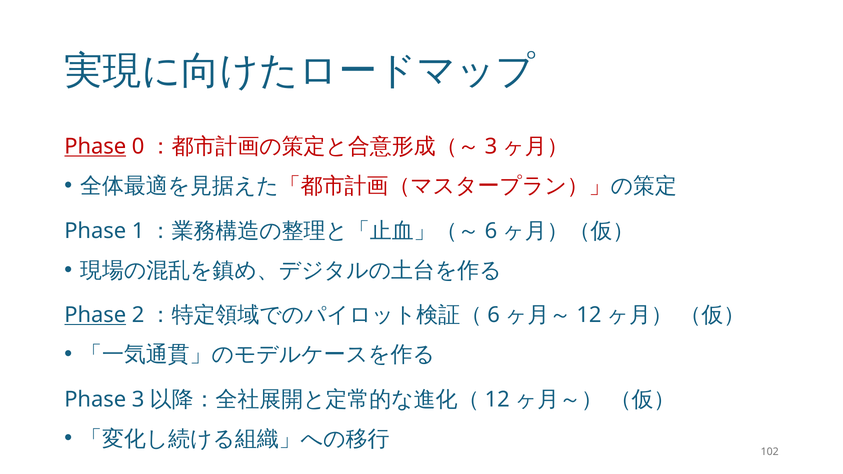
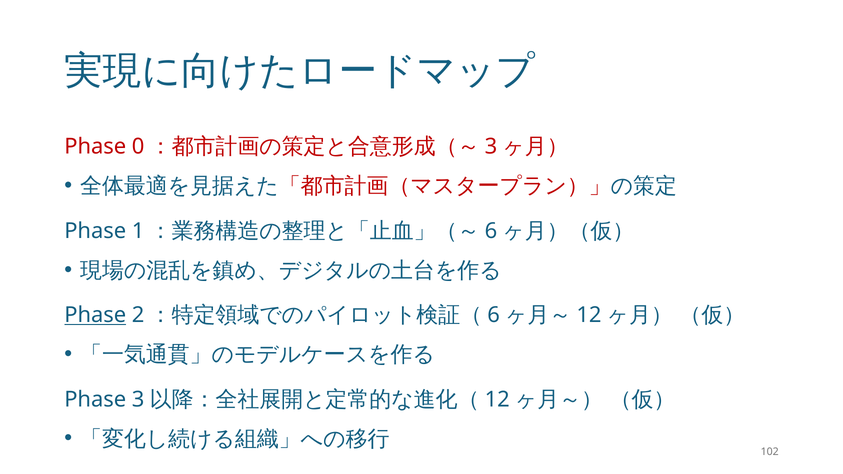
Phase underline: present -> none (95, 147)
